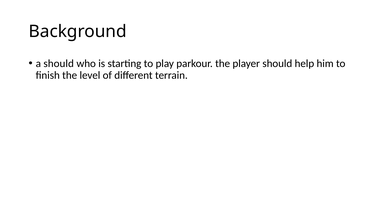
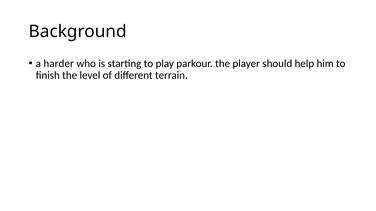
a should: should -> harder (59, 64)
